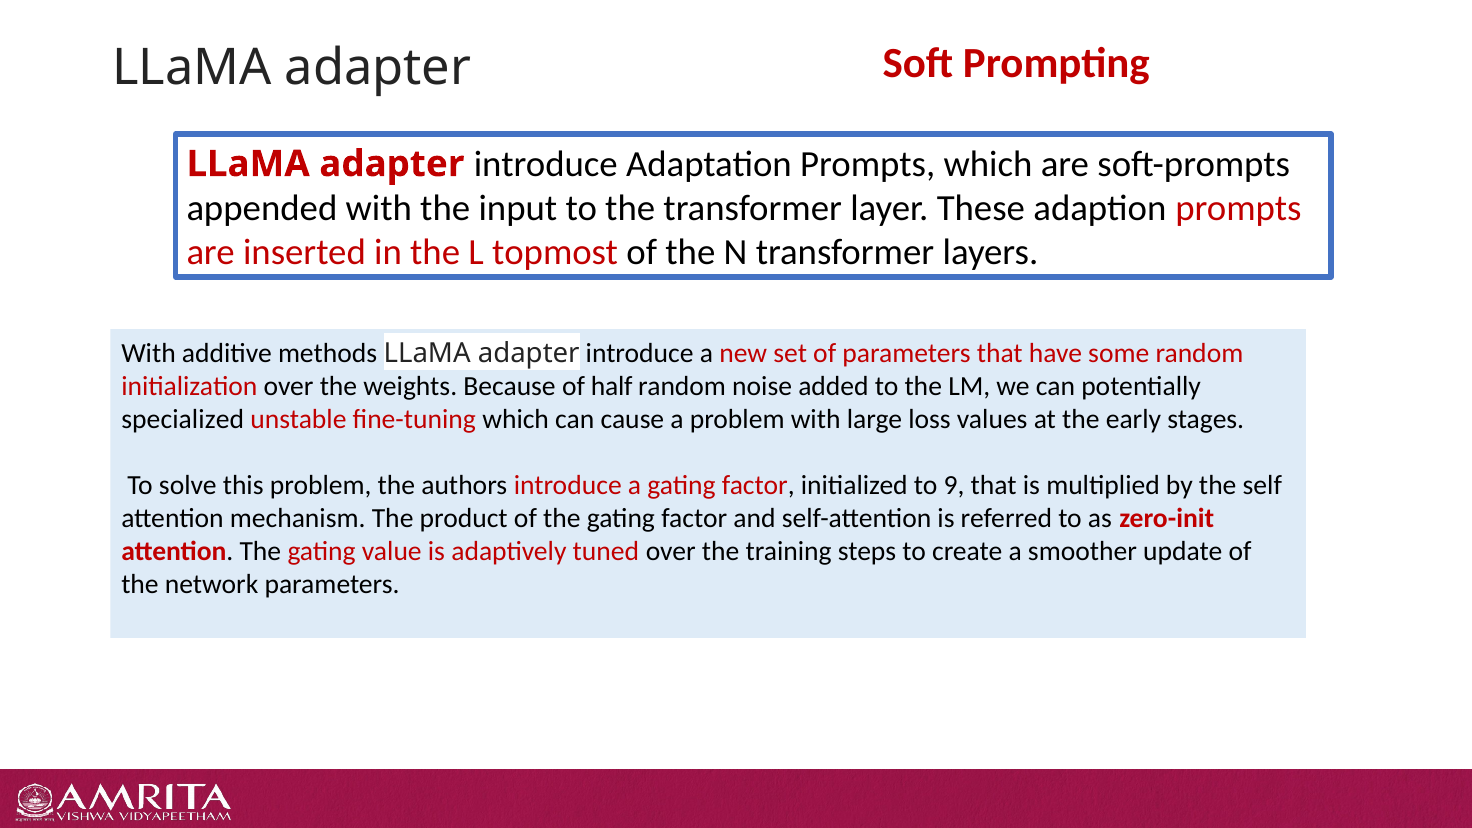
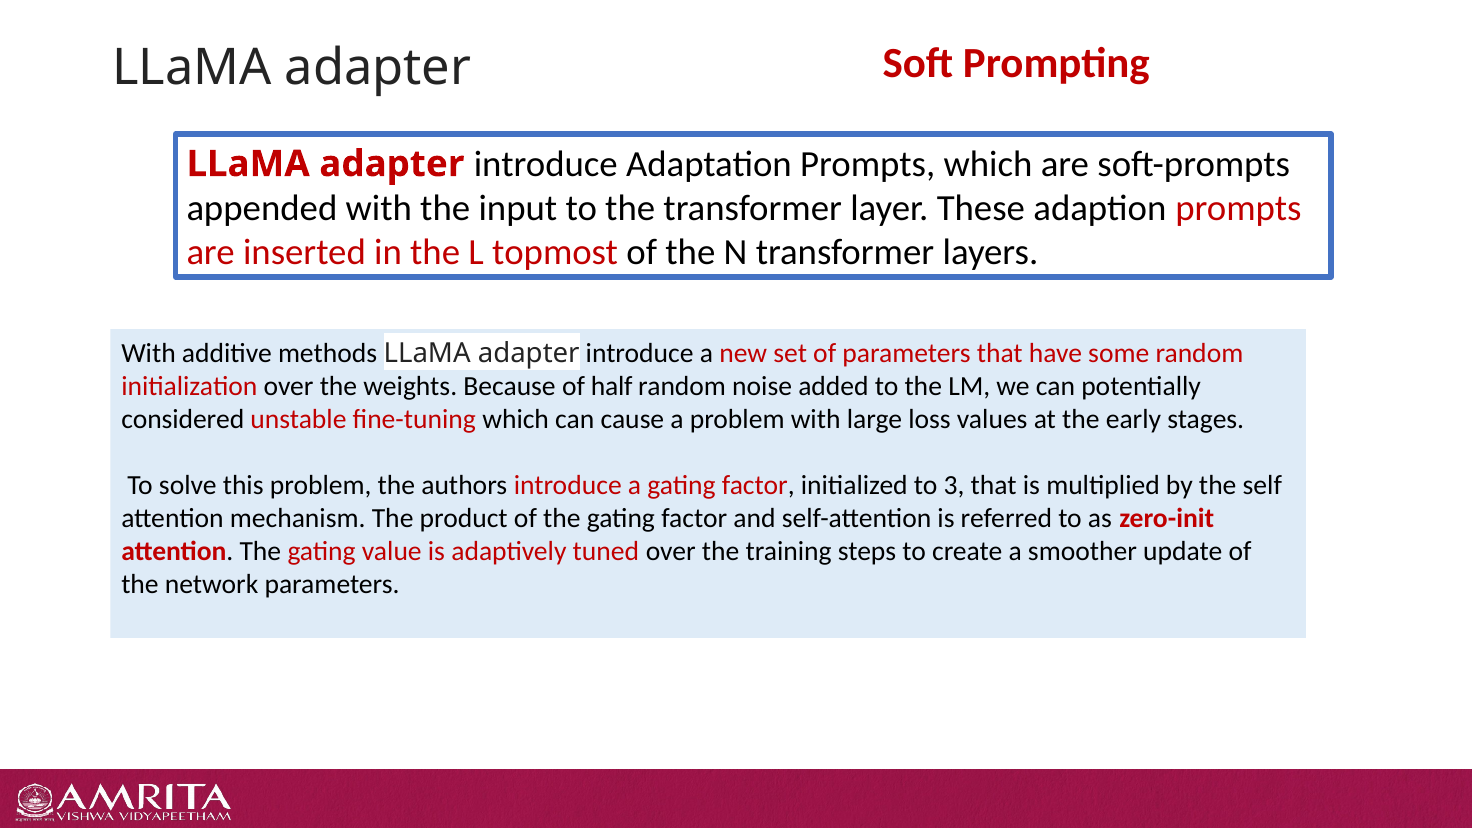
specialized: specialized -> considered (183, 419)
9: 9 -> 3 (954, 485)
